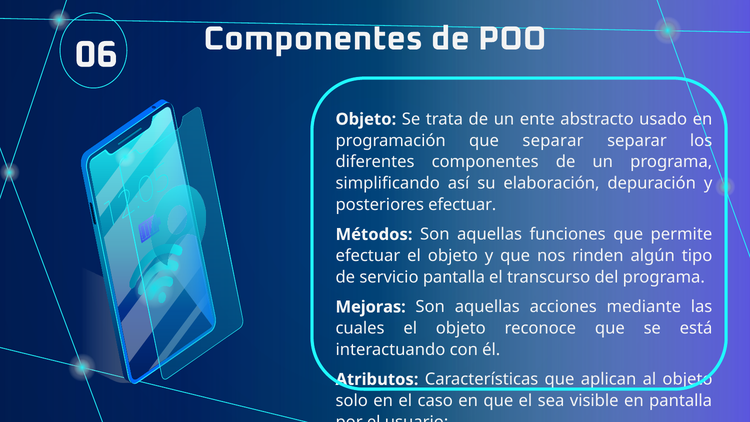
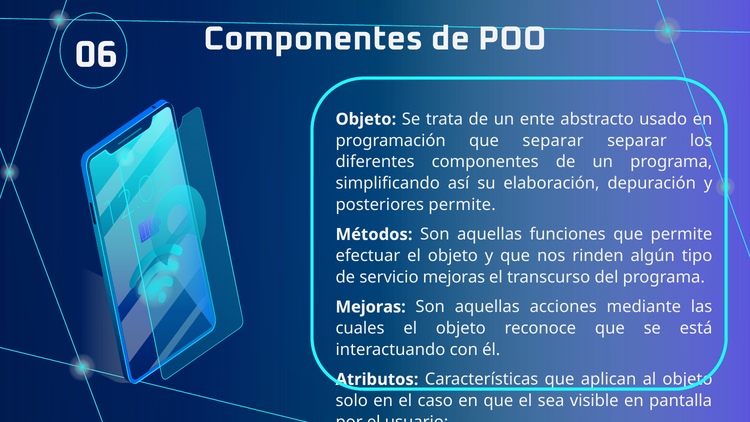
posteriores efectuar: efectuar -> permite (462, 205)
servicio pantalla: pantalla -> mejoras (454, 277)
